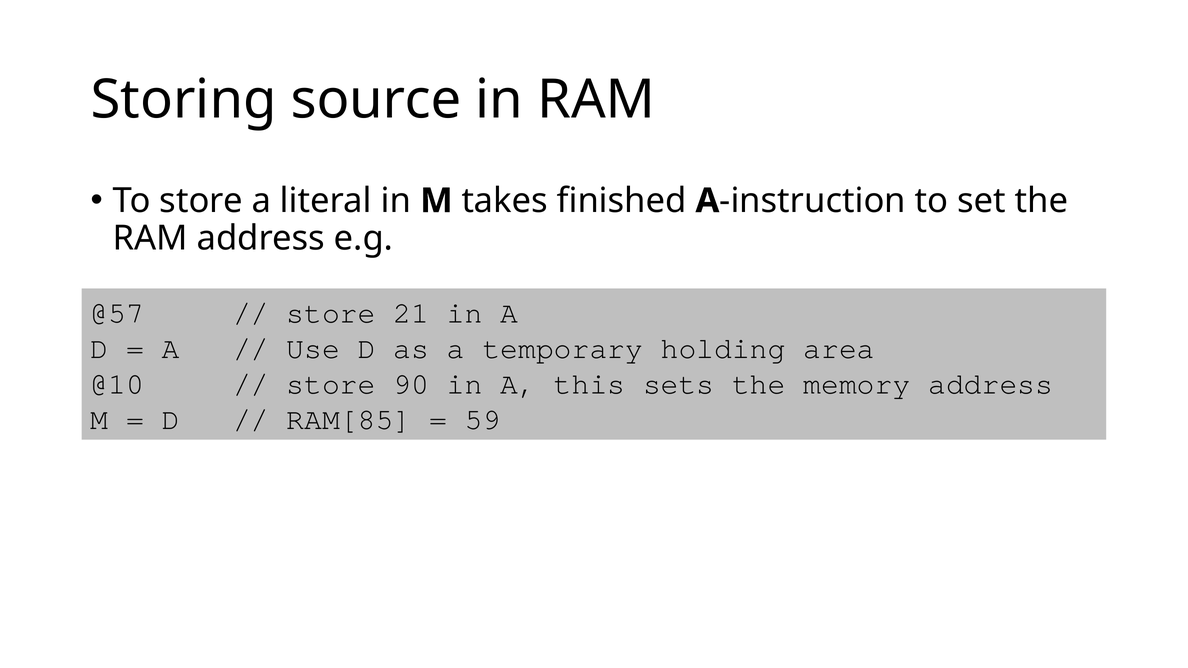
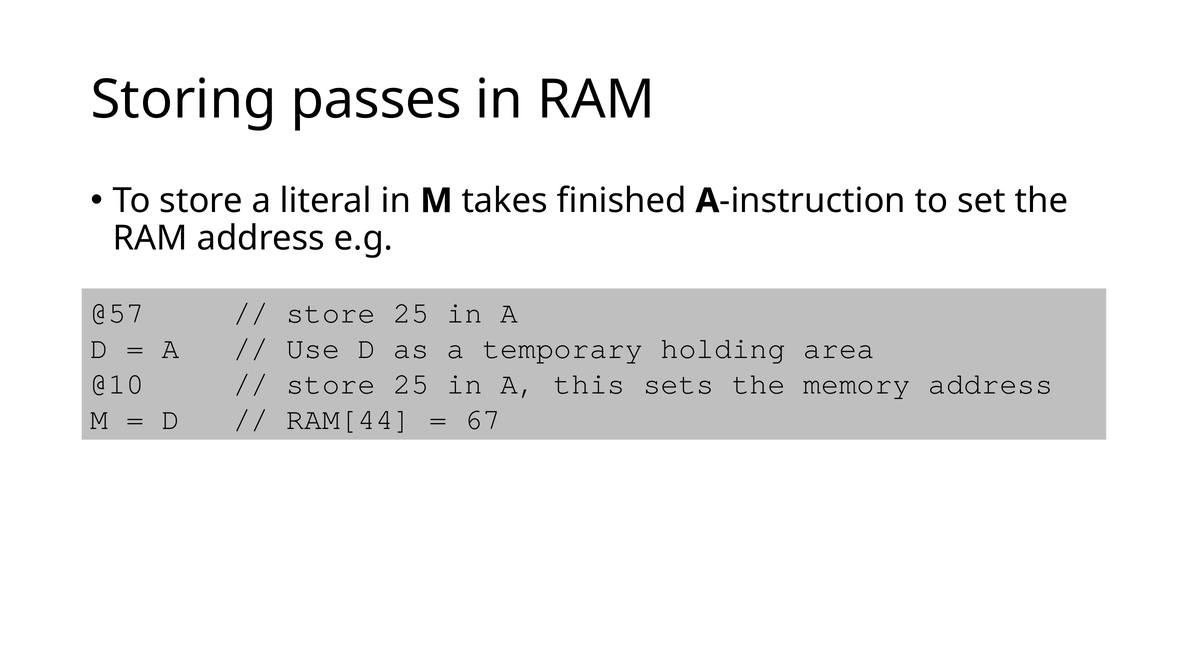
source: source -> passes (376, 100)
21: 21 -> 25 (411, 313)
90: 90 -> 25 (411, 384)
RAM[85: RAM[85 -> RAM[44 (349, 420)
59: 59 -> 67 (483, 420)
